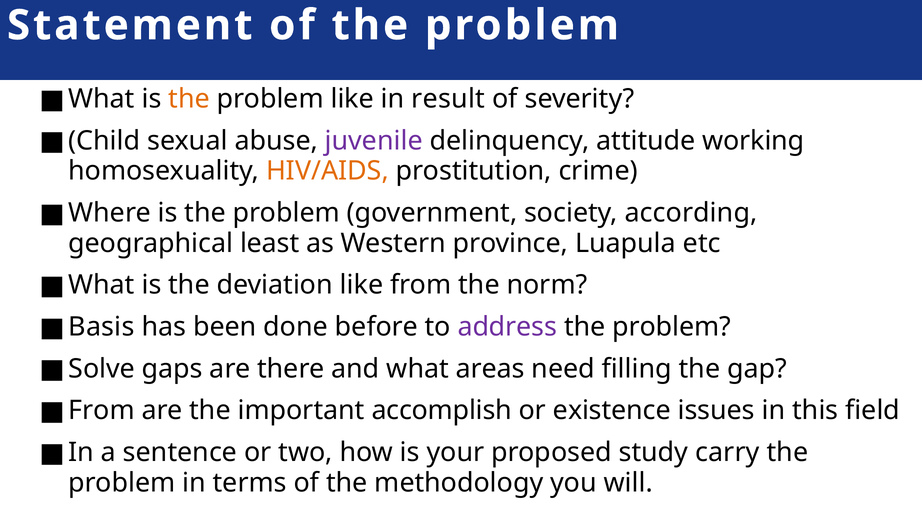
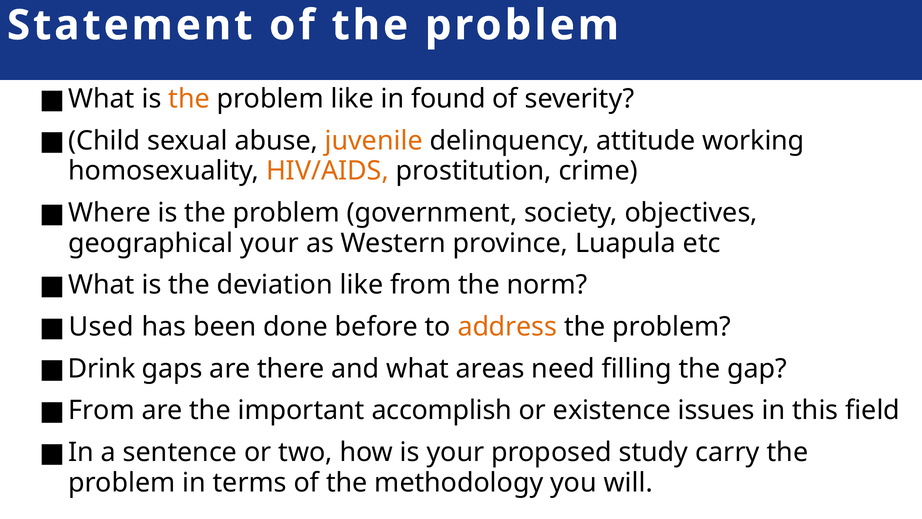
result: result -> found (448, 99)
juvenile colour: purple -> orange (374, 141)
according: according -> objectives (691, 213)
geographical least: least -> your (270, 243)
Basis: Basis -> Used (101, 327)
address colour: purple -> orange (507, 327)
Solve: Solve -> Drink (102, 368)
